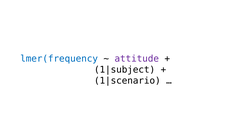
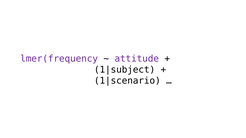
lmer(frequency colour: blue -> purple (59, 59)
